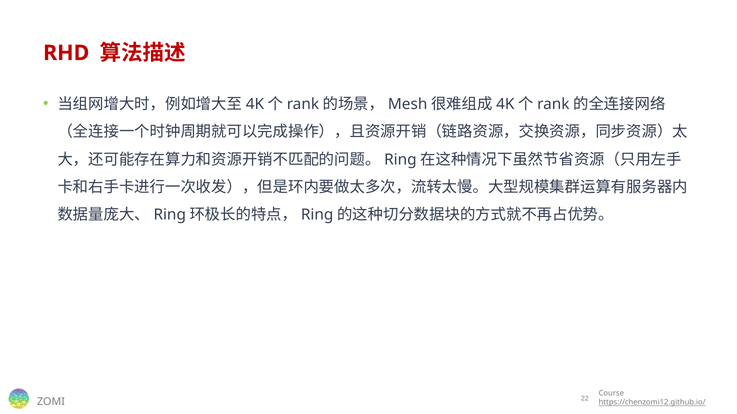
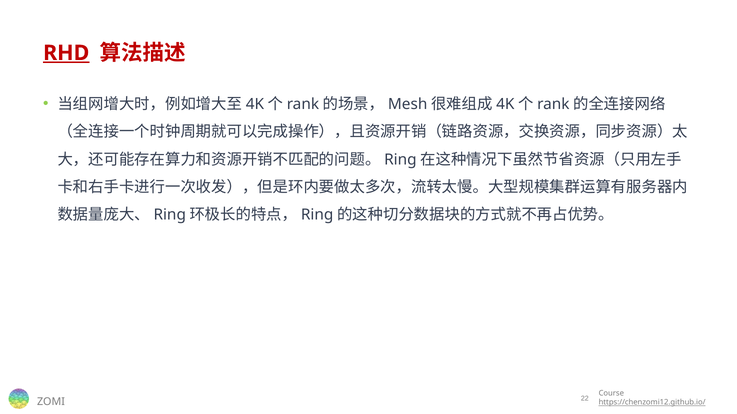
RHD underline: none -> present (66, 53)
